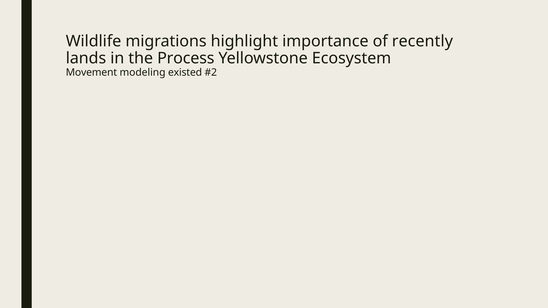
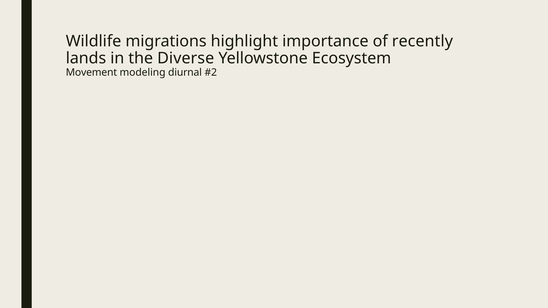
Process: Process -> Diverse (186, 58)
existed: existed -> diurnal (185, 72)
